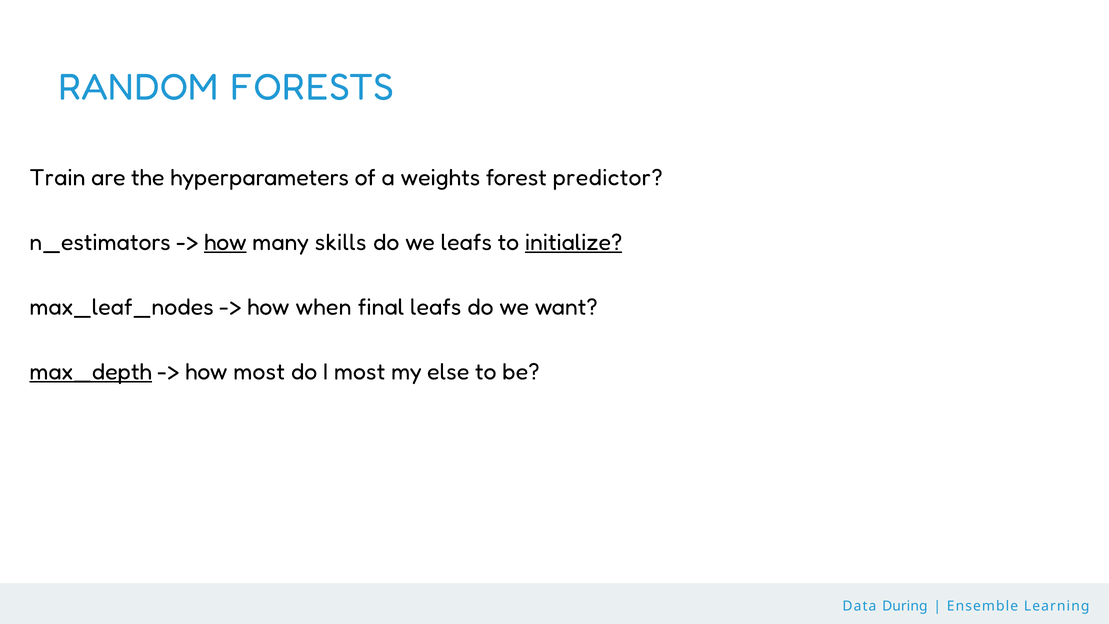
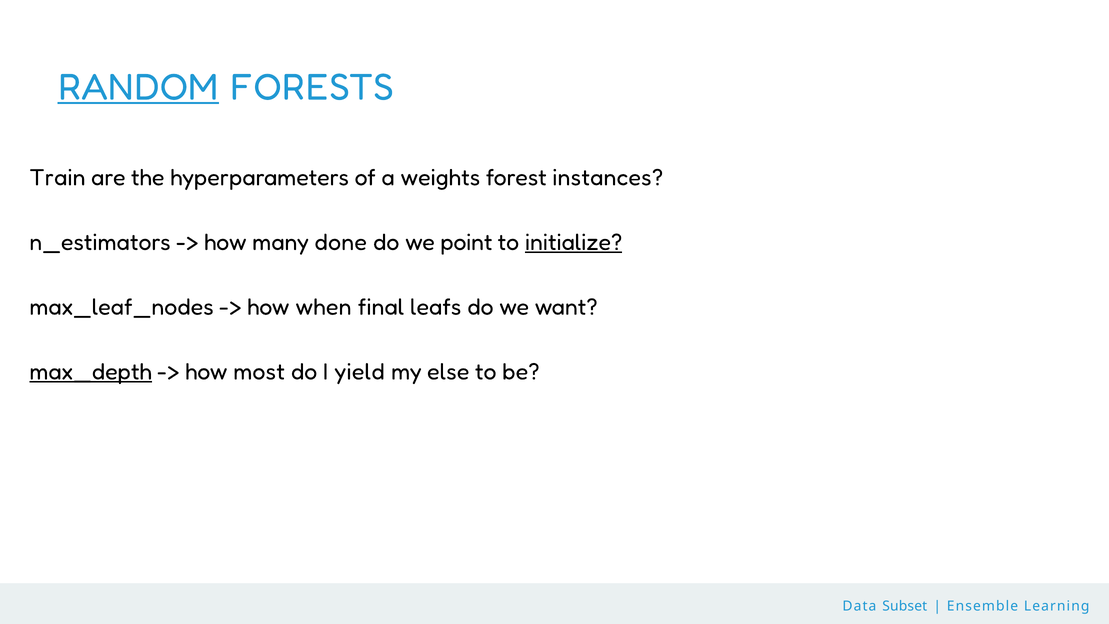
RANDOM underline: none -> present (138, 87)
predictor: predictor -> instances (608, 177)
how underline: present -> none (225, 242)
skills: skills -> done (341, 242)
we leafs: leafs -> point (466, 242)
I most: most -> yield (359, 372)
During: During -> Subset (905, 606)
